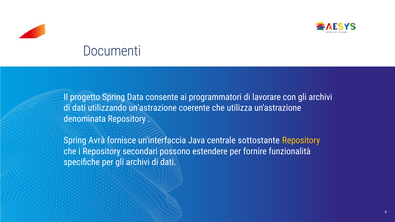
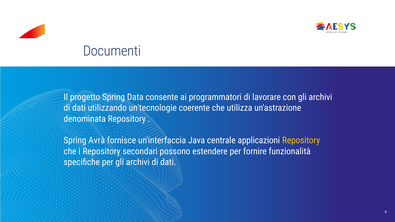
utilizzando un'astrazione: un'astrazione -> un'tecnologie (153, 108)
sottostante: sottostante -> applicazioni (259, 141)
